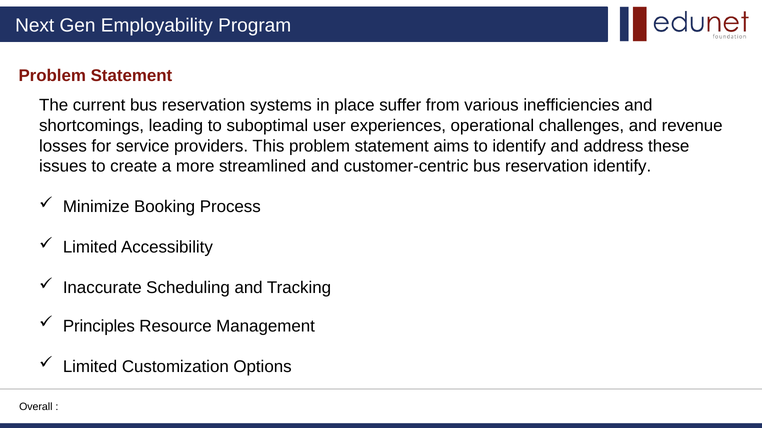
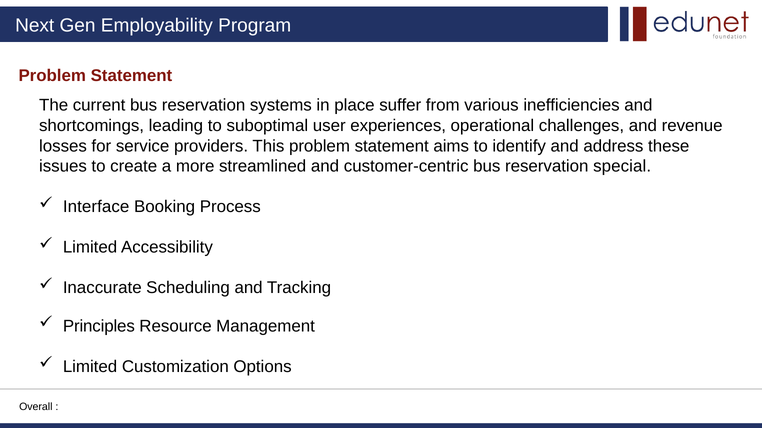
reservation identify: identify -> special (622, 166)
Minimize: Minimize -> Interface (96, 207)
